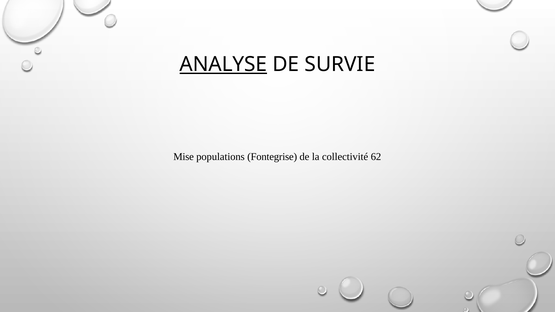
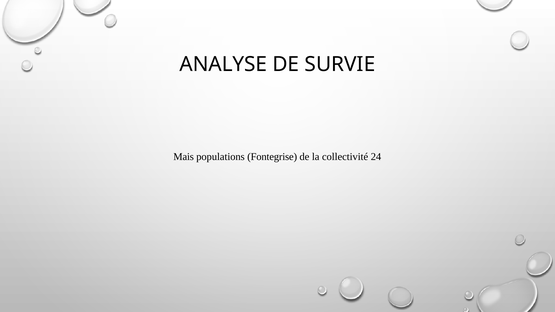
ANALYSE underline: present -> none (223, 64)
Mise: Mise -> Mais (184, 157)
62: 62 -> 24 (376, 157)
